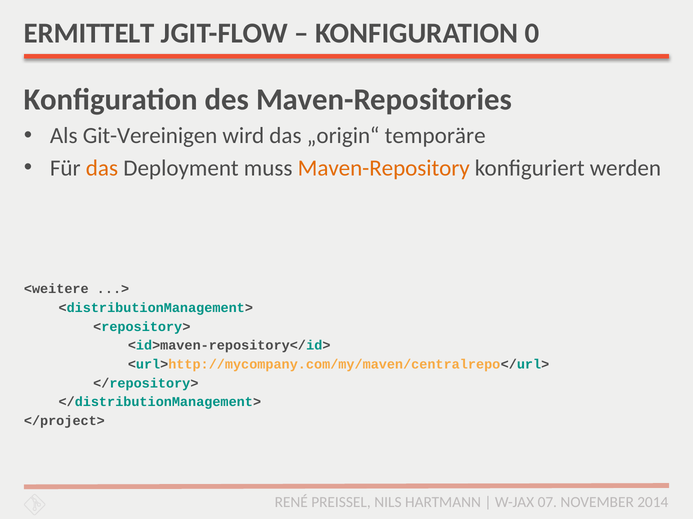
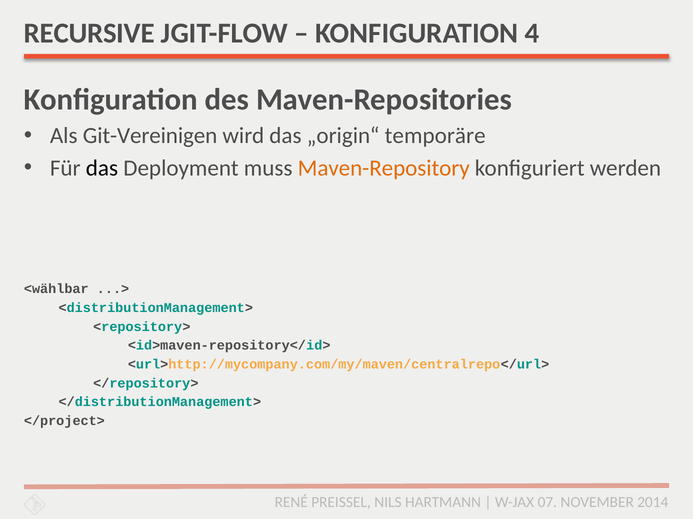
ERMITTELT: ERMITTELT -> RECURSIVE (89, 33)
0: 0 -> 4 (532, 33)
das colour: orange -> black (102, 168)
<weitere: <weitere -> <wählbar (56, 289)
